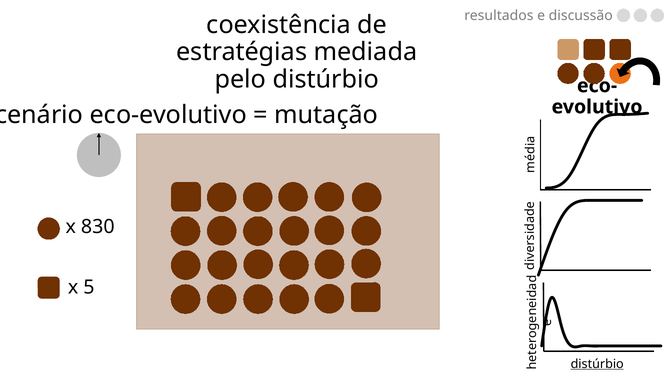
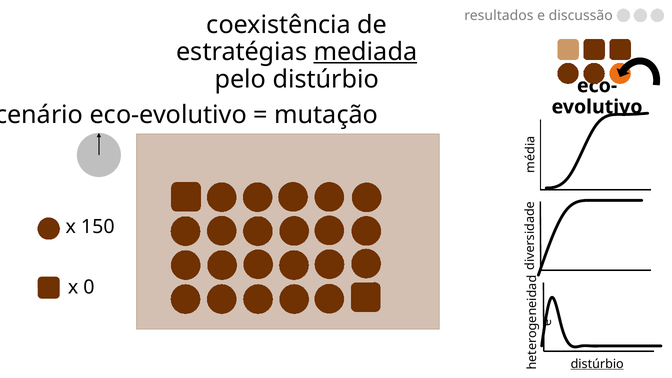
mediada underline: none -> present (365, 52)
830: 830 -> 150 (98, 227)
5: 5 -> 0 (89, 288)
